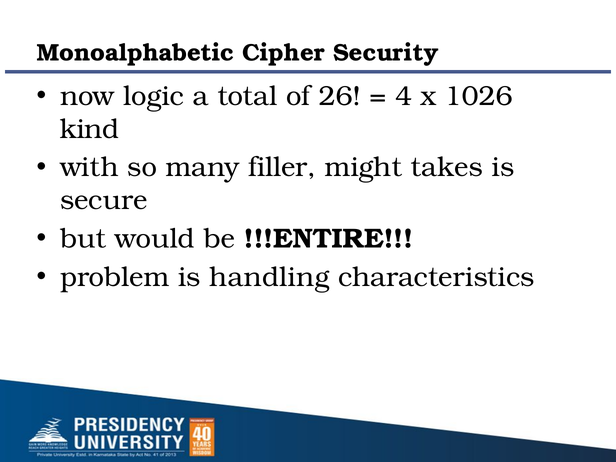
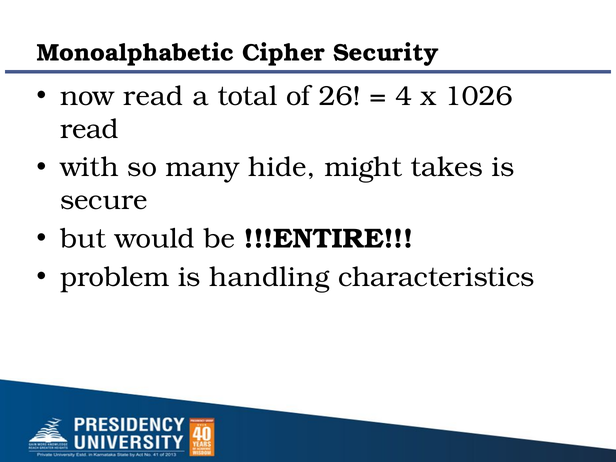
now logic: logic -> read (153, 96)
kind: kind -> read (89, 129)
filler: filler -> hide (282, 167)
